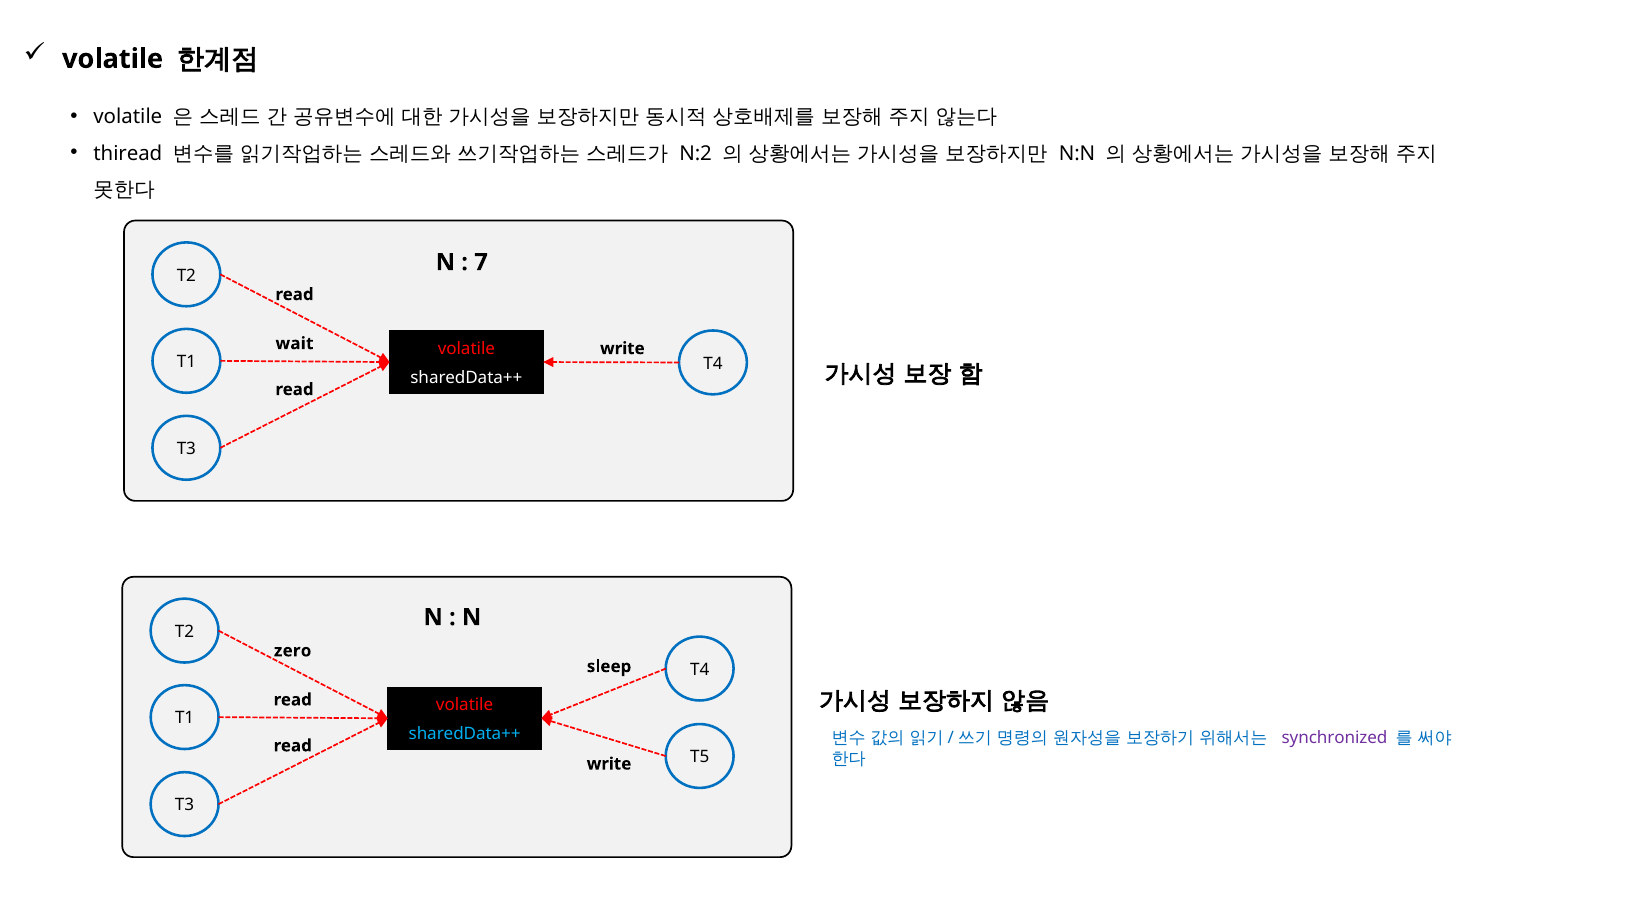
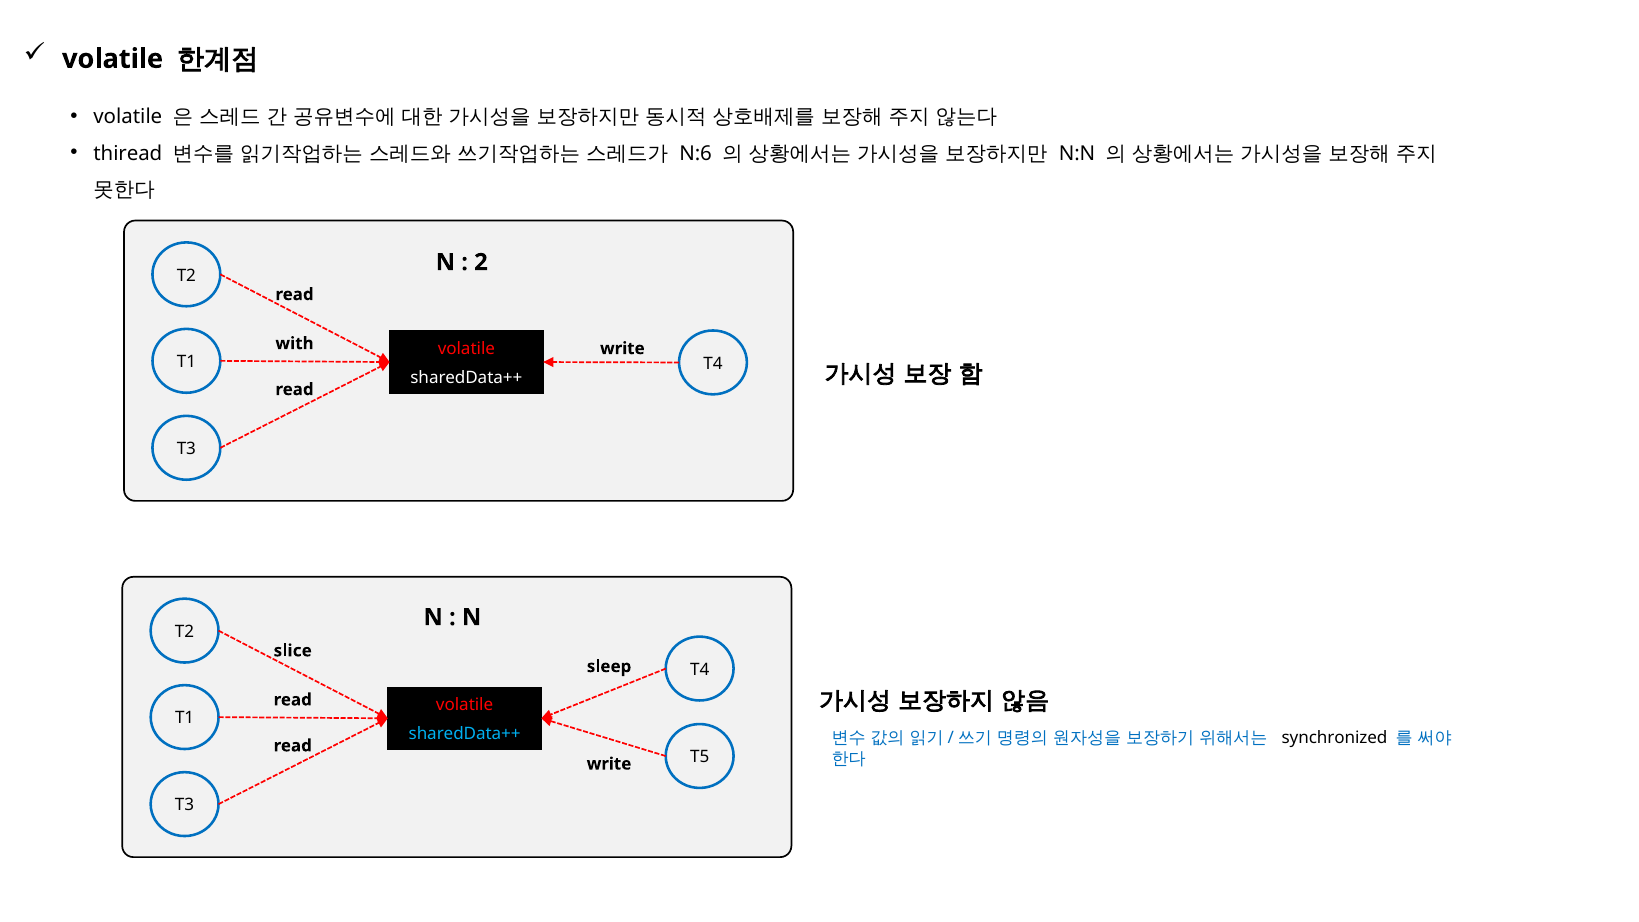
N:2: N:2 -> N:6 (696, 153)
7: 7 -> 2 (481, 262)
wait: wait -> with (295, 343)
zero: zero -> slice (293, 651)
synchronized colour: purple -> black (1335, 738)
